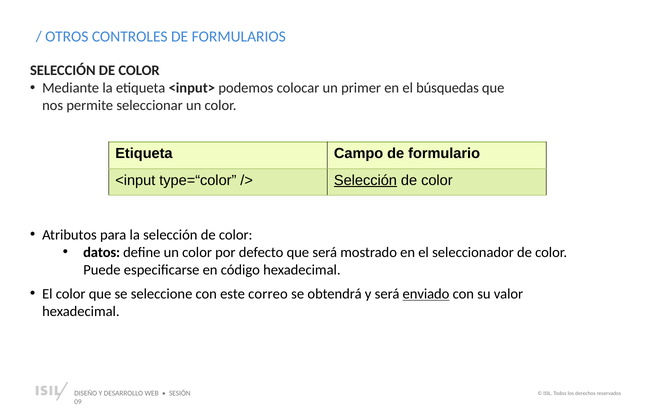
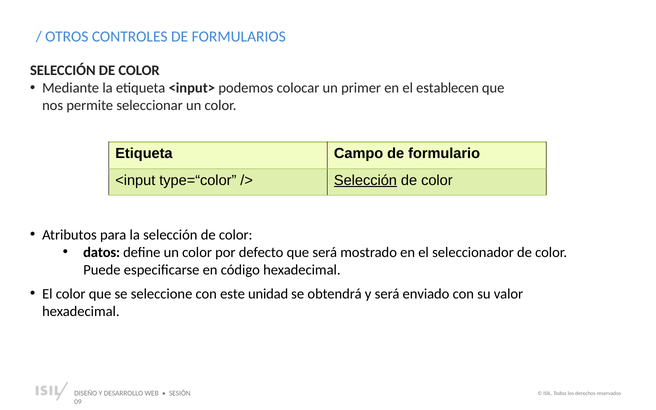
búsquedas: búsquedas -> establecen (448, 88)
correo: correo -> unidad (268, 294)
enviado underline: present -> none (426, 294)
